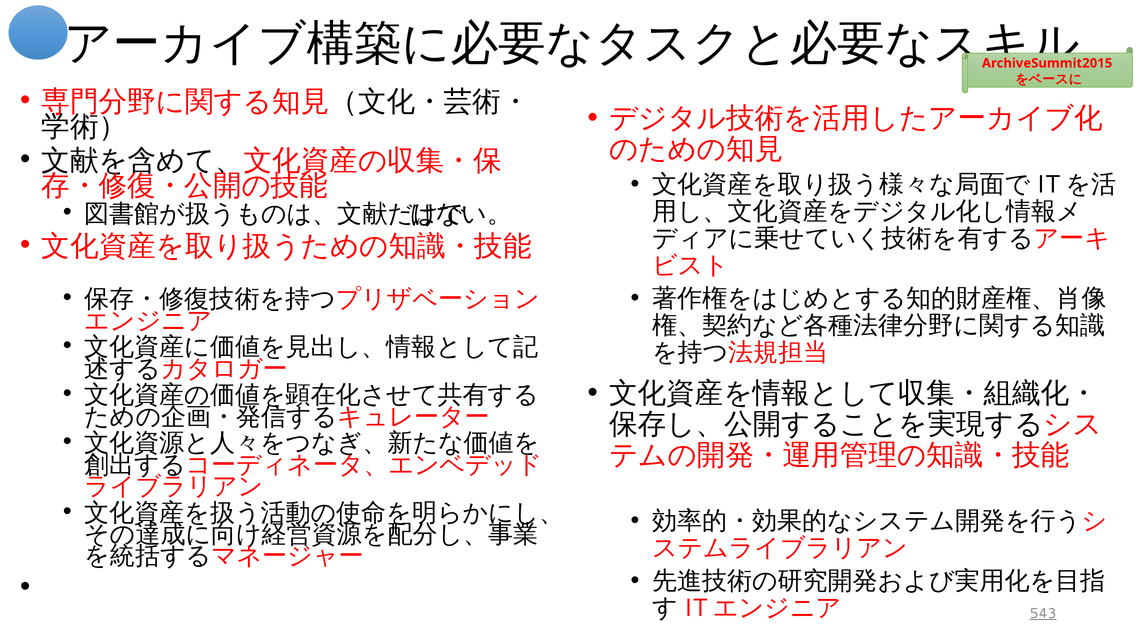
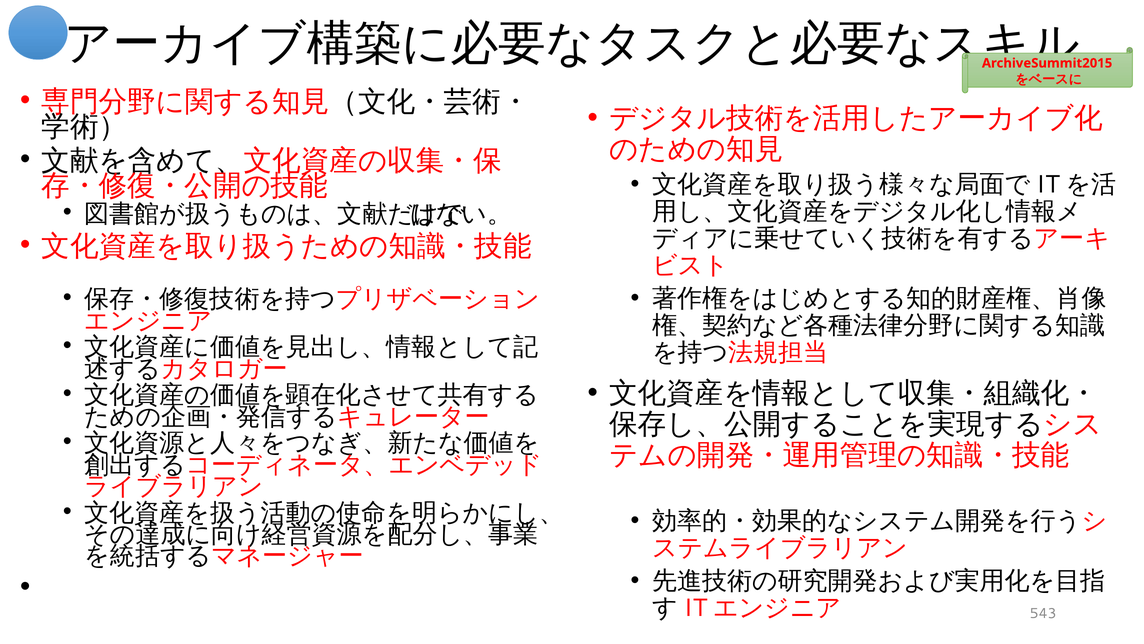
543 underline: present -> none (1043, 613)
